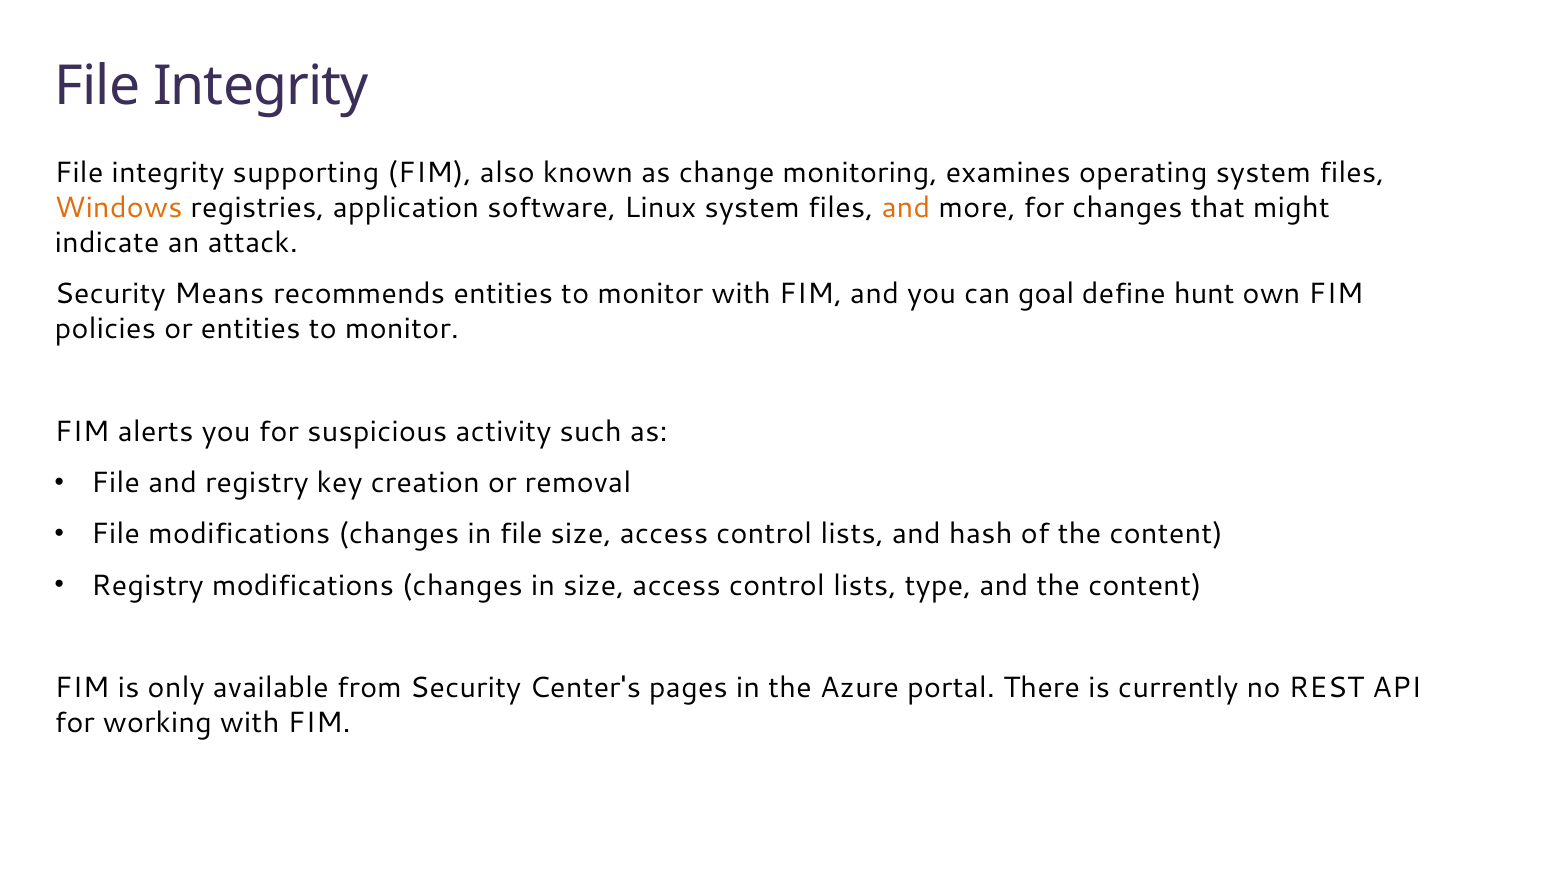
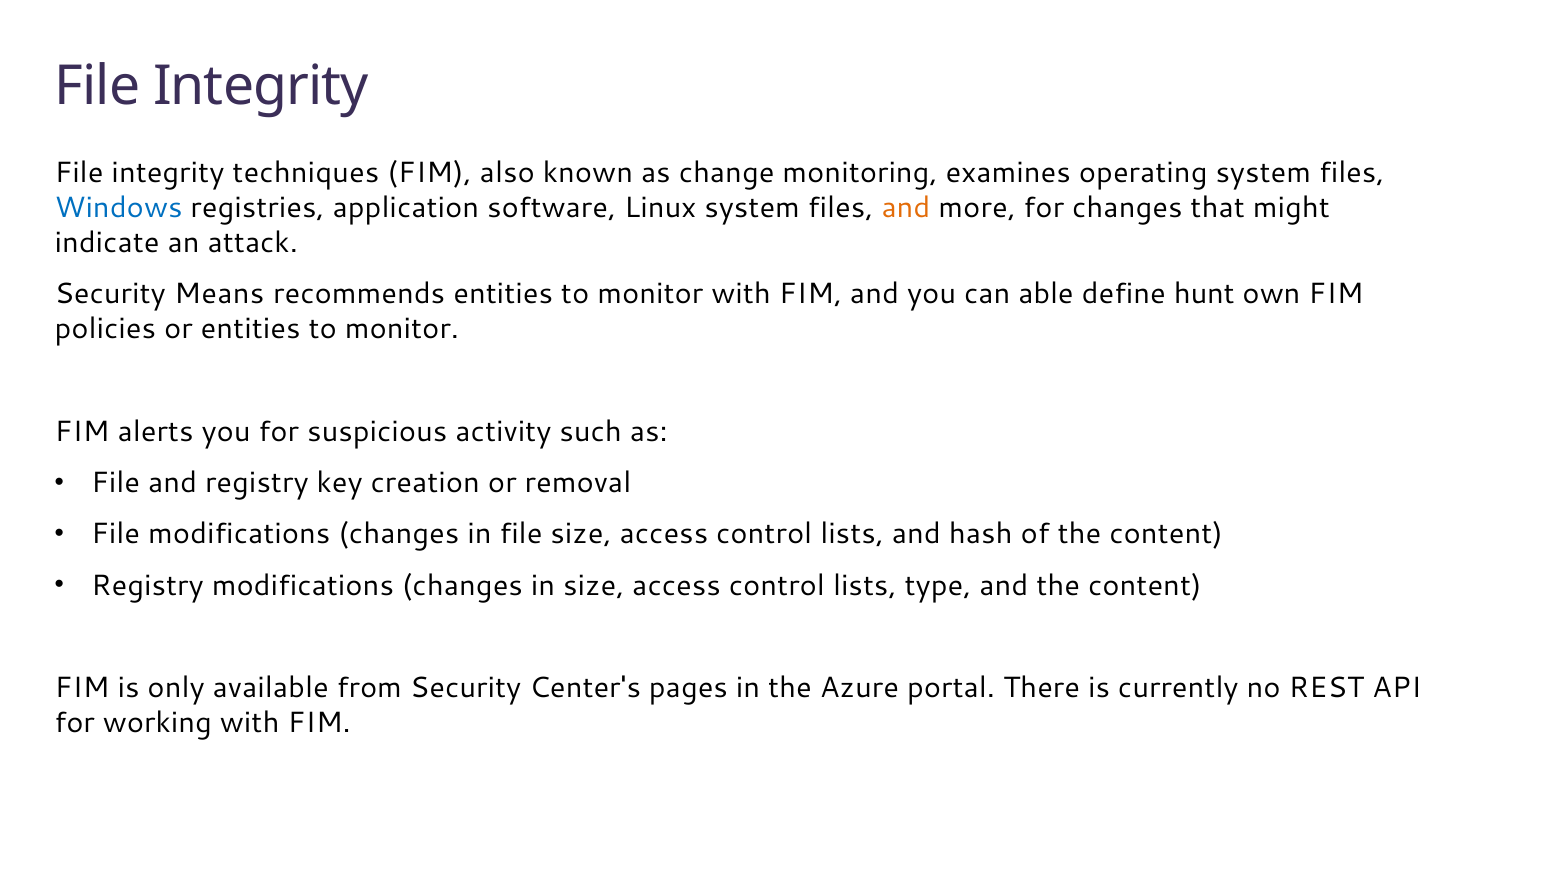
supporting: supporting -> techniques (306, 172)
Windows colour: orange -> blue (119, 208)
goal: goal -> able (1046, 294)
